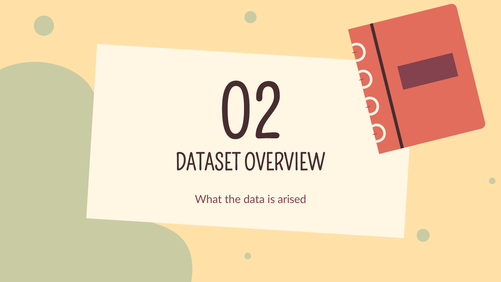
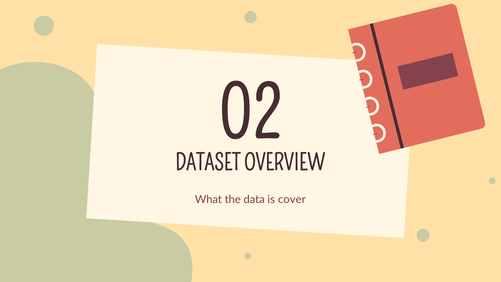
arised: arised -> cover (292, 199)
